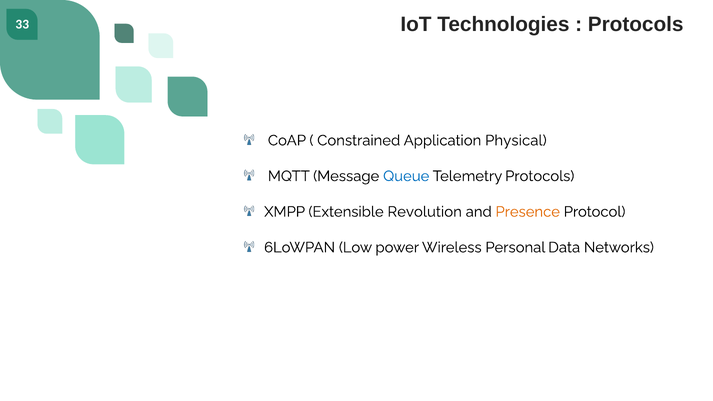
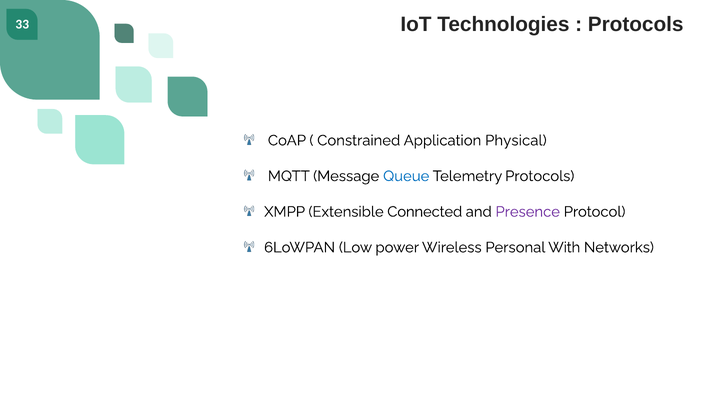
Revolution: Revolution -> Connected (425, 212)
Presence colour: orange -> purple (528, 212)
Data: Data -> With (564, 247)
